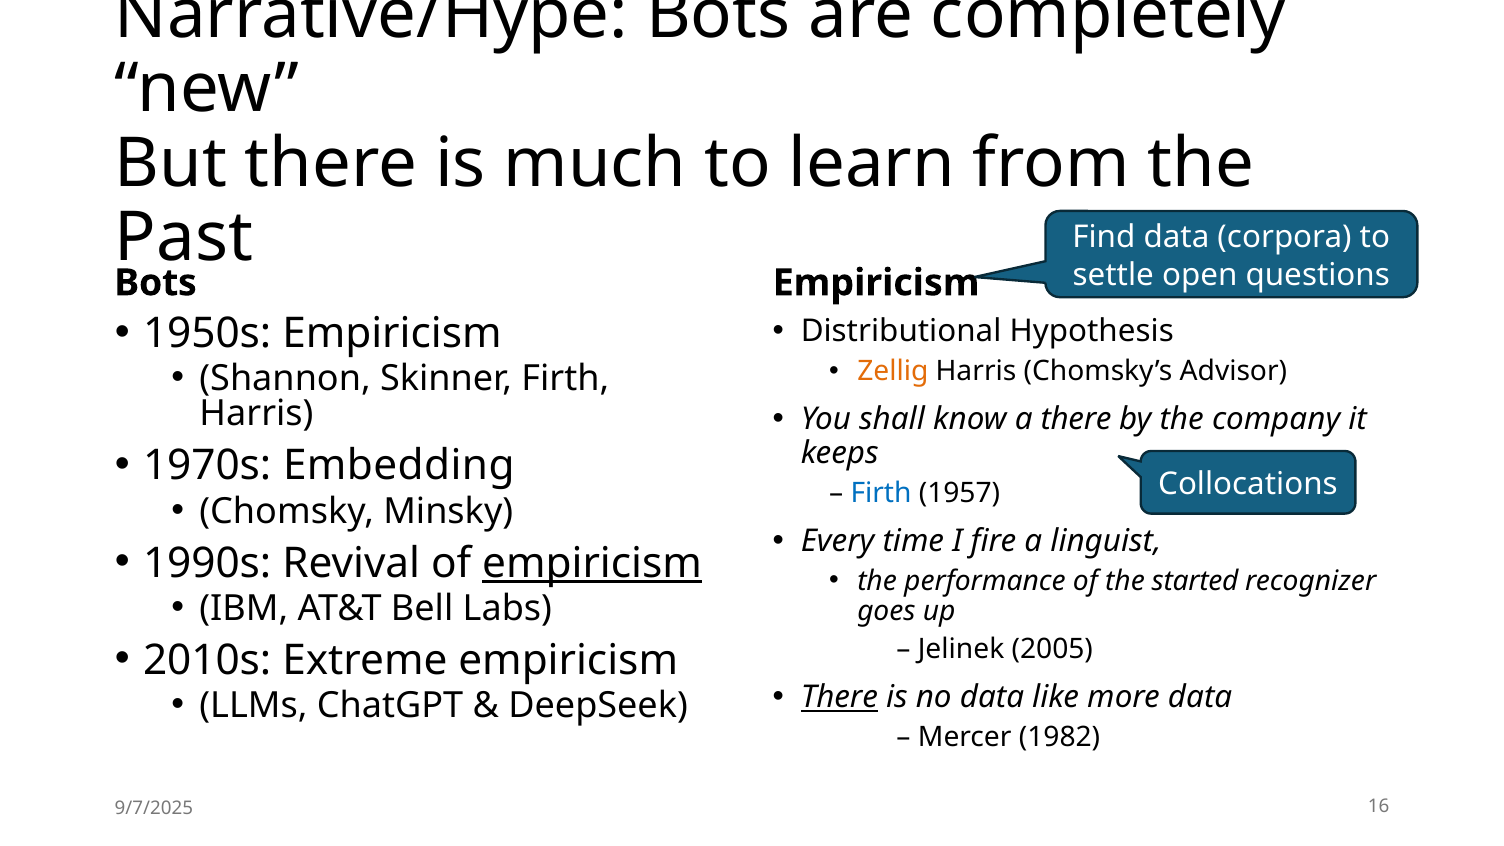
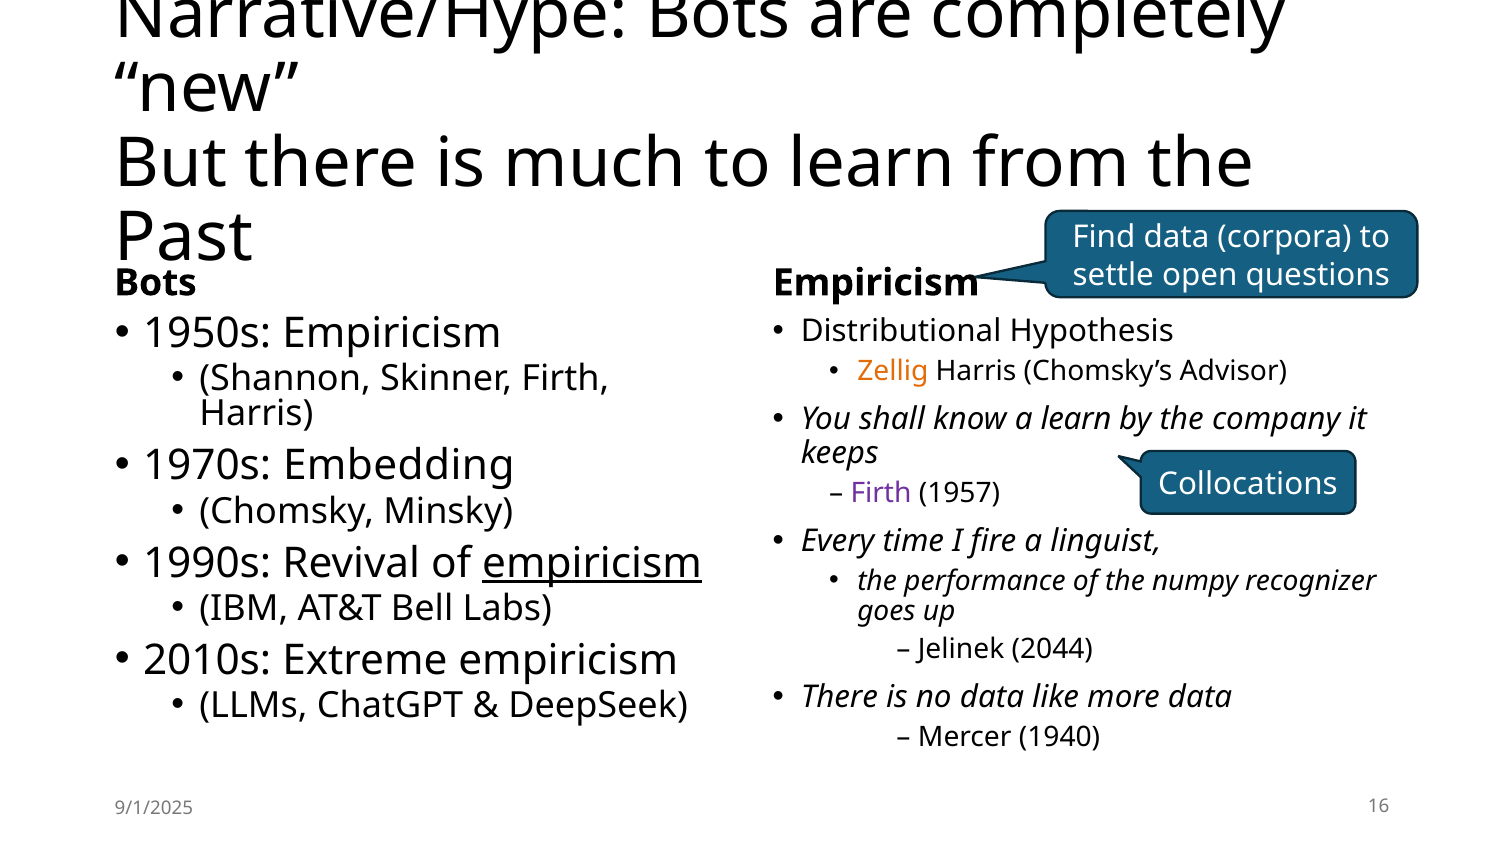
a there: there -> learn (1076, 419)
Firth colour: blue -> purple (881, 493)
started: started -> numpy (1195, 581)
2005: 2005 -> 2044 (1052, 650)
There underline: present -> none (839, 697)
1982: 1982 -> 1940 (1060, 737)
9/7/2025: 9/7/2025 -> 9/1/2025 (154, 808)
